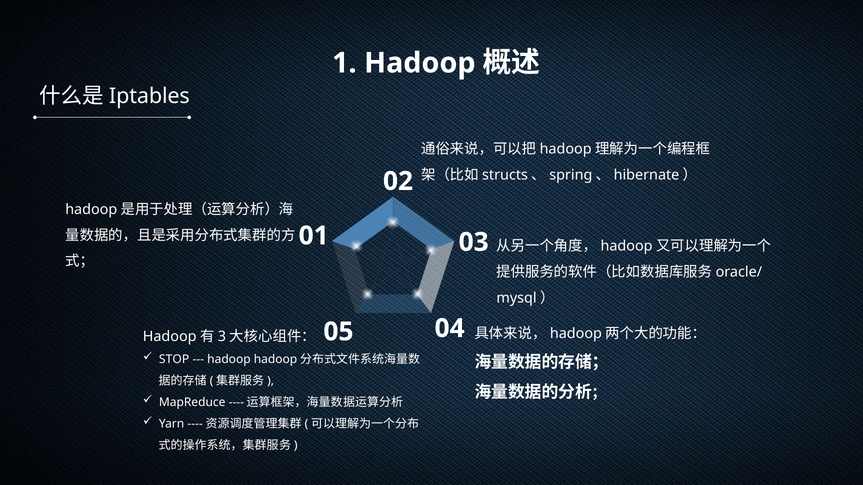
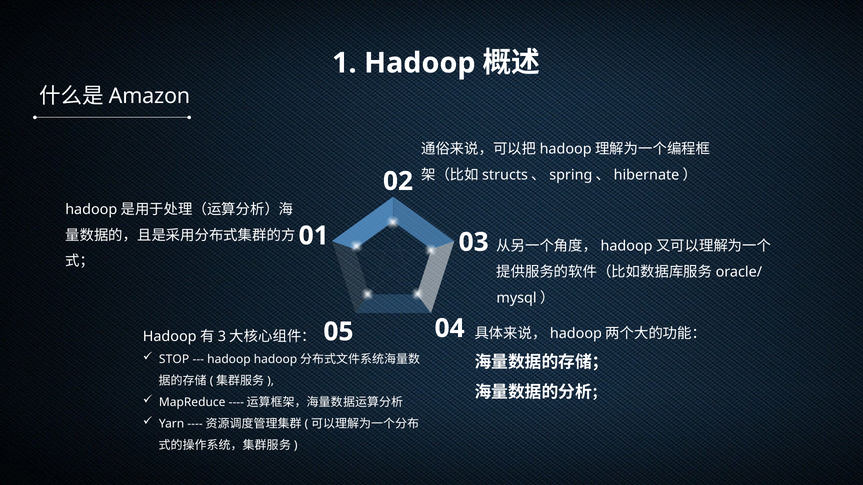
Iptables: Iptables -> Amazon (149, 96)
